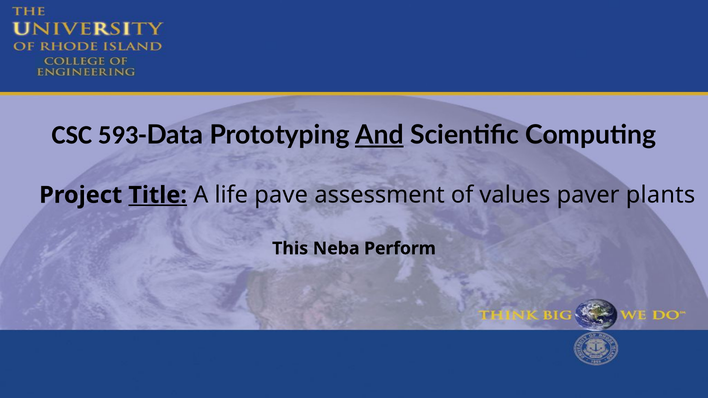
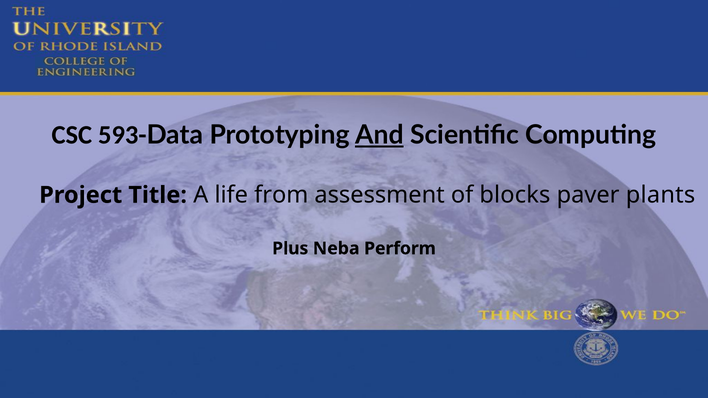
Title underline: present -> none (158, 195)
pave: pave -> from (281, 195)
values: values -> blocks (515, 195)
This: This -> Plus (290, 249)
